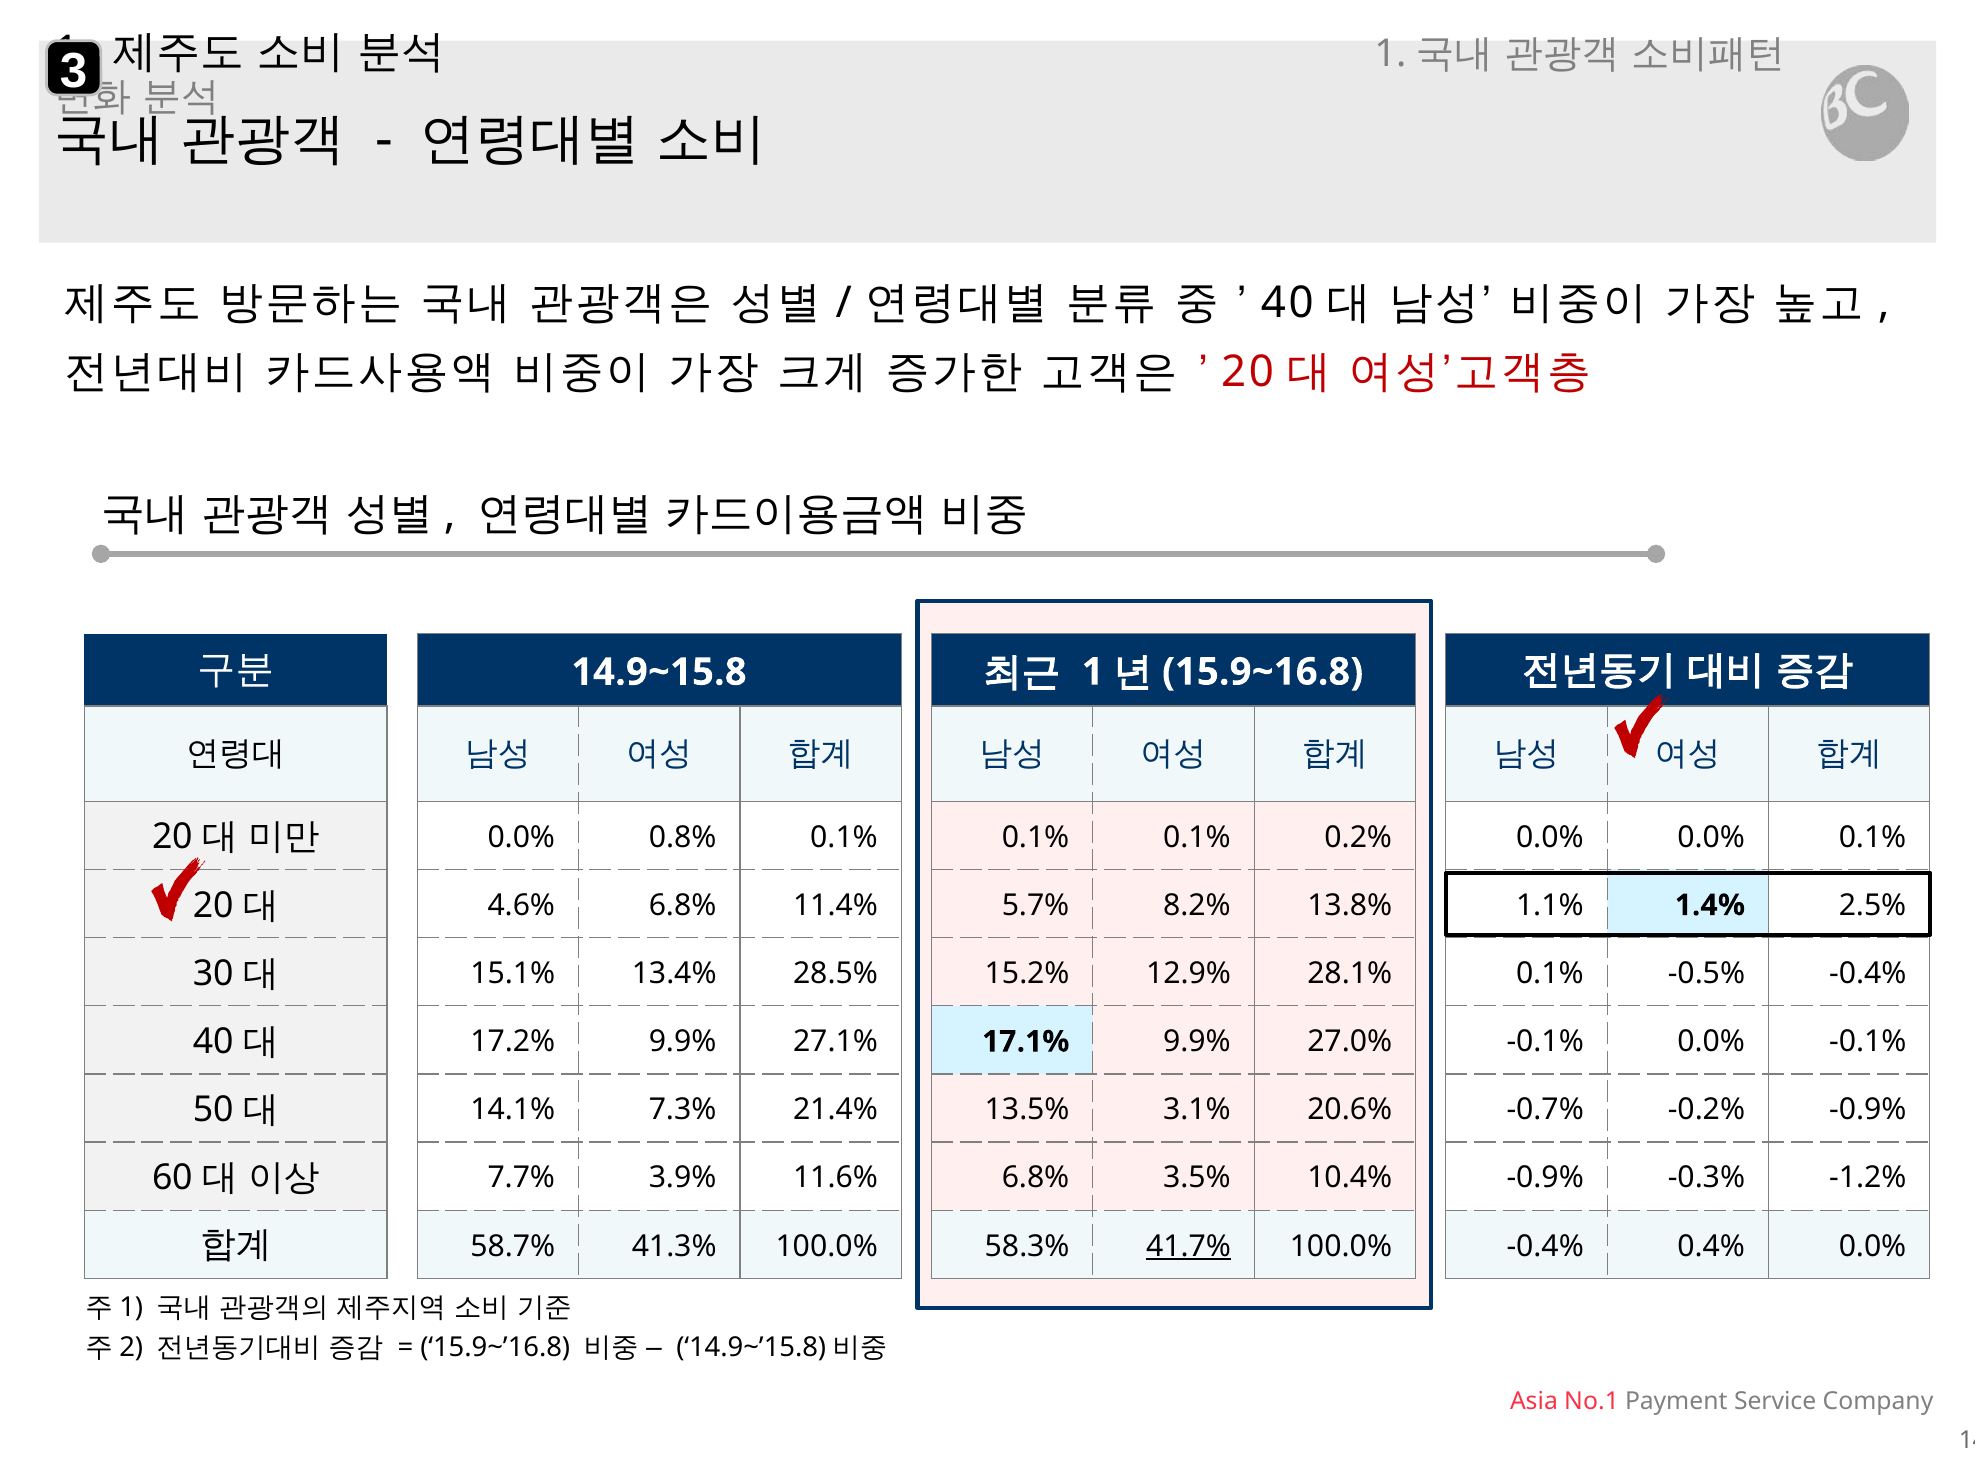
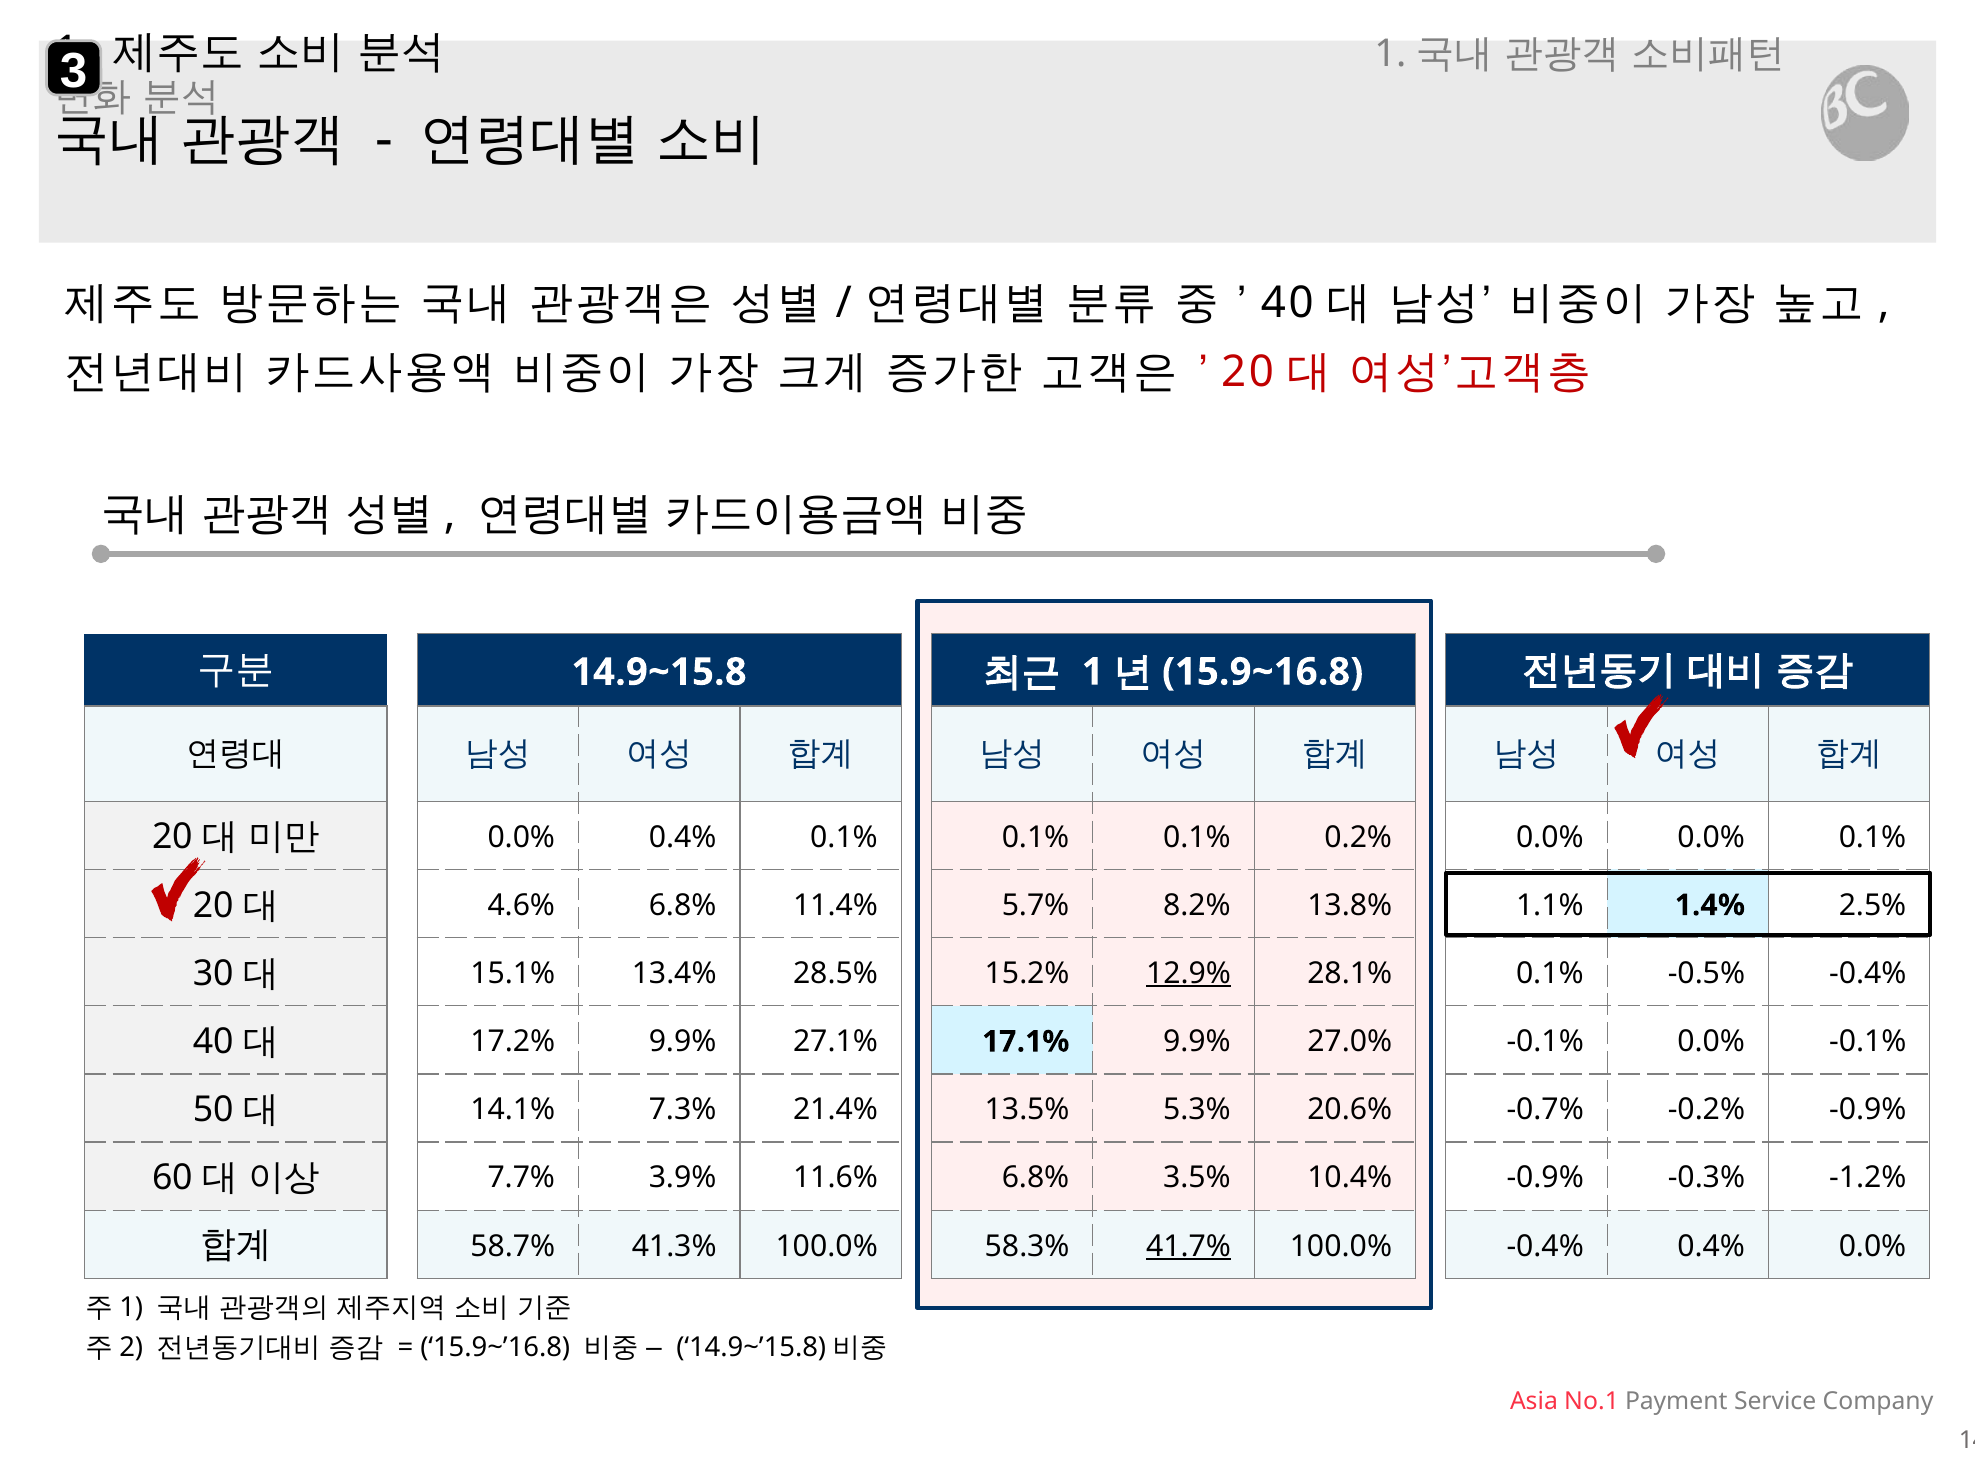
0.0% 0.8%: 0.8% -> 0.4% (683, 837)
12.9% underline: none -> present (1188, 974)
3.1%: 3.1% -> 5.3% (1197, 1110)
